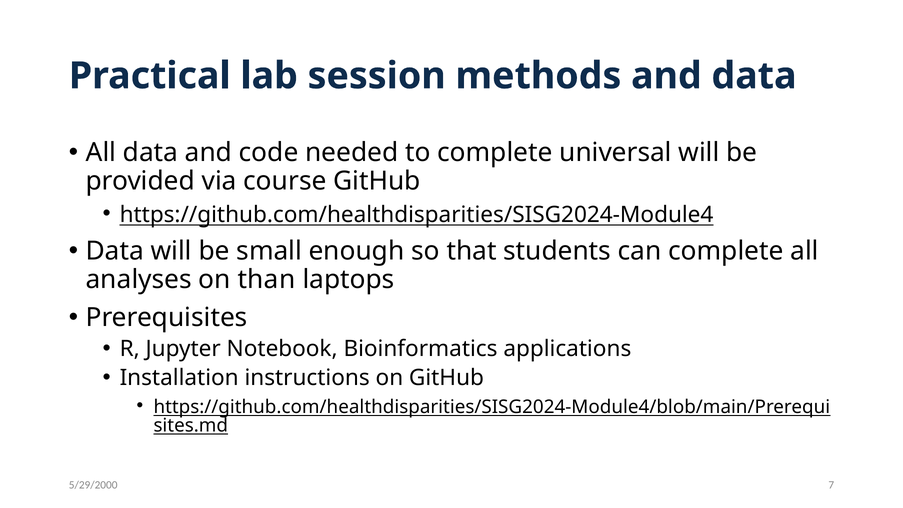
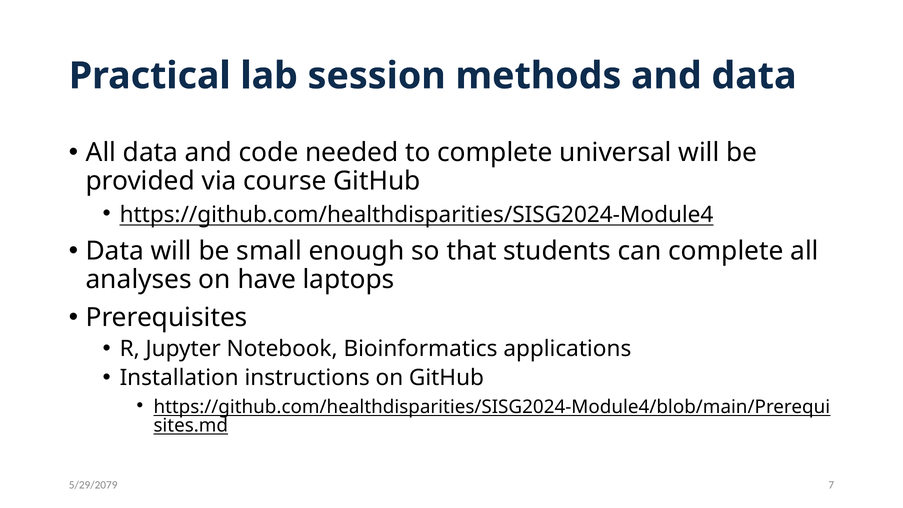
than: than -> have (267, 280)
5/29/2000: 5/29/2000 -> 5/29/2079 (93, 485)
